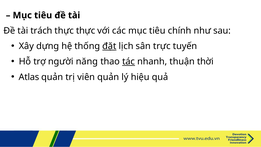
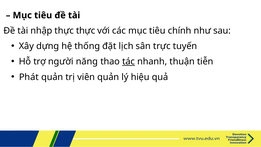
trách: trách -> nhập (41, 31)
đặt underline: present -> none (109, 46)
thời: thời -> tiễn (205, 62)
Atlas: Atlas -> Phát (29, 77)
